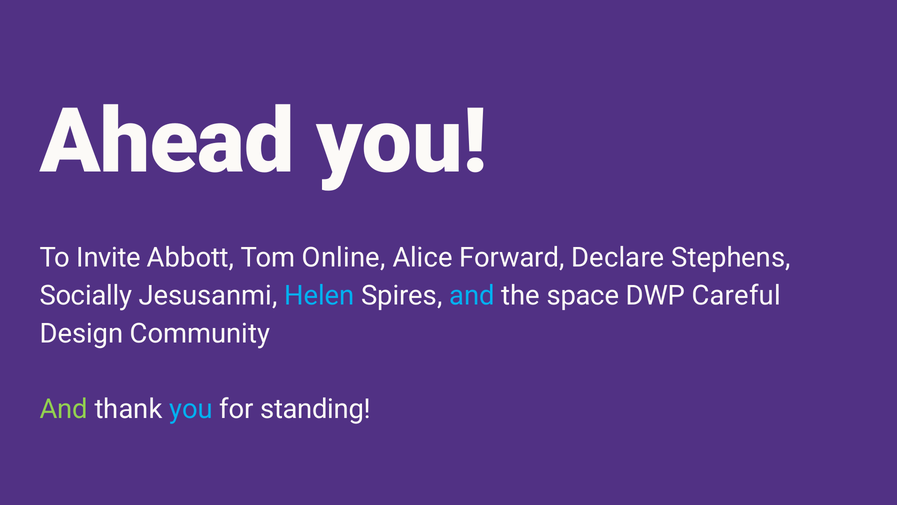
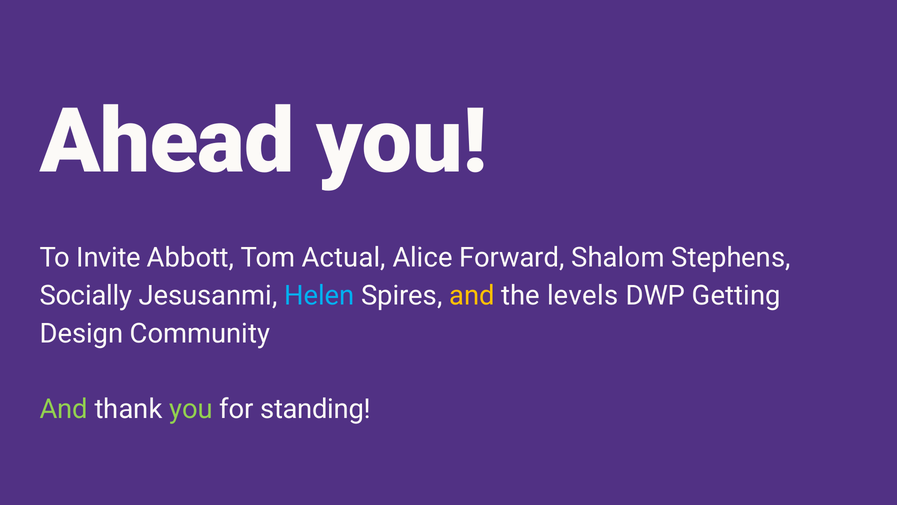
Online: Online -> Actual (344, 258)
Declare: Declare -> Shalom (618, 258)
and colour: light blue -> yellow (472, 295)
space: space -> levels (583, 295)
Careful: Careful -> Getting (736, 295)
you colour: light blue -> light green (191, 409)
